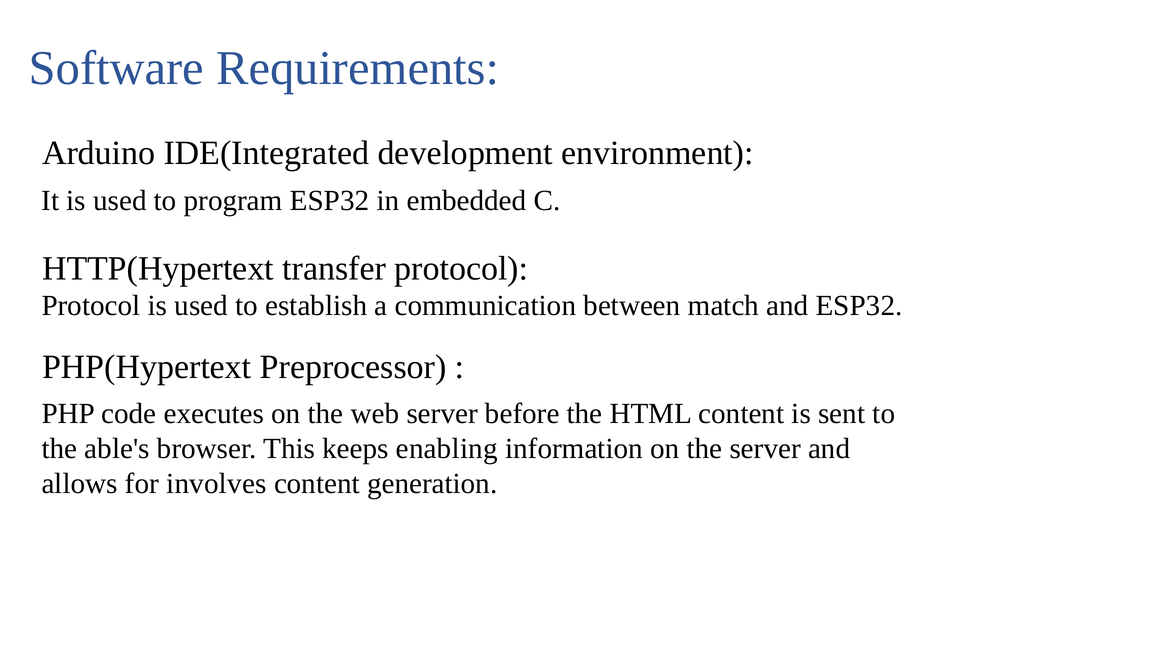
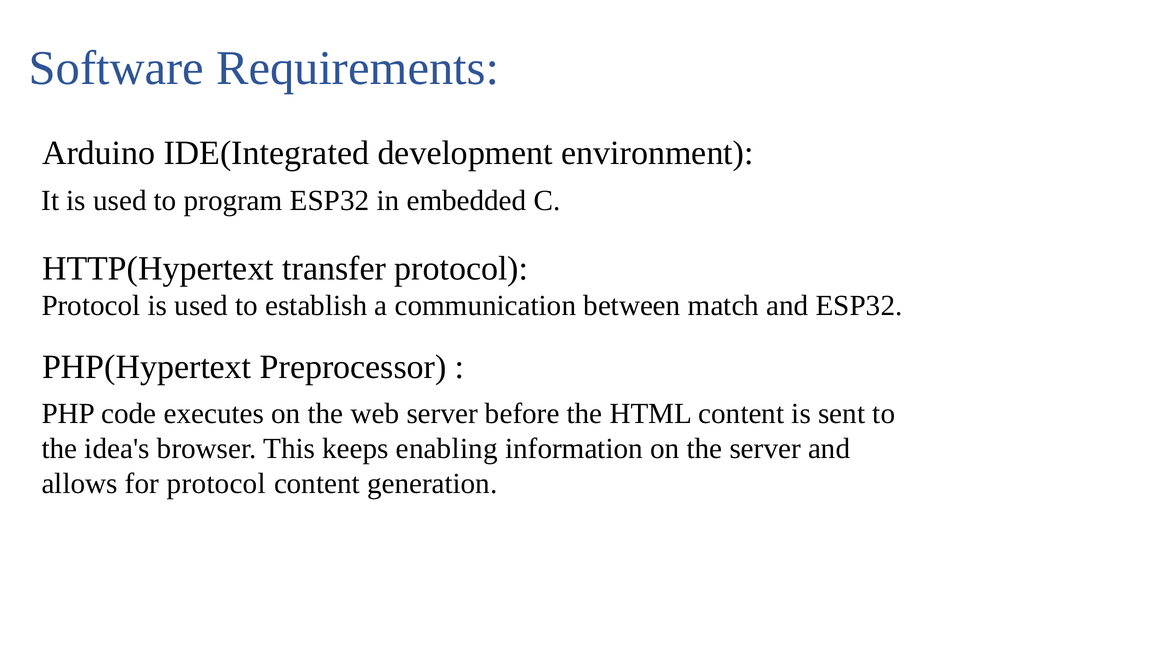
able's: able's -> idea's (117, 449)
for involves: involves -> protocol (216, 484)
